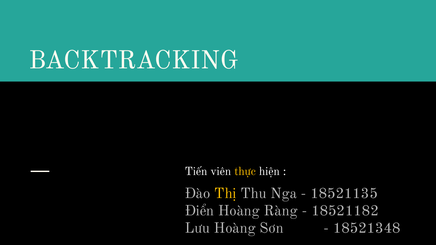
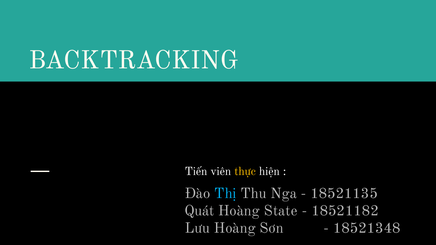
Thị colour: yellow -> light blue (225, 193)
Điển: Điển -> Quát (199, 211)
Ràng: Ràng -> State (281, 211)
